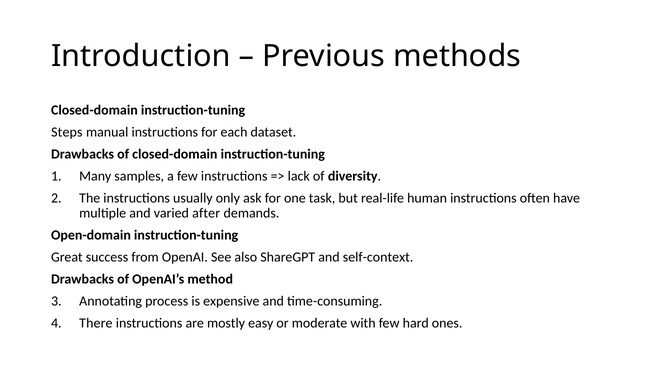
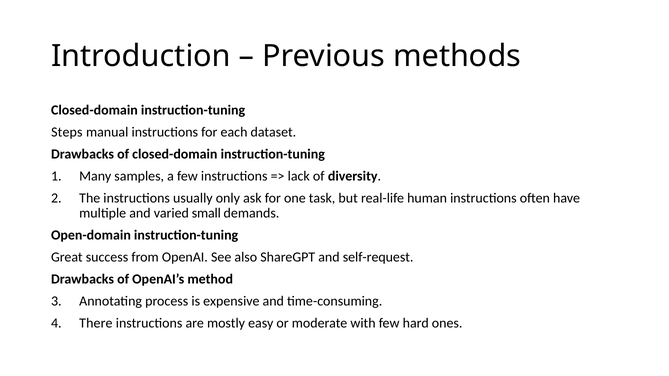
after: after -> small (206, 213)
self-context: self-context -> self-request (378, 257)
